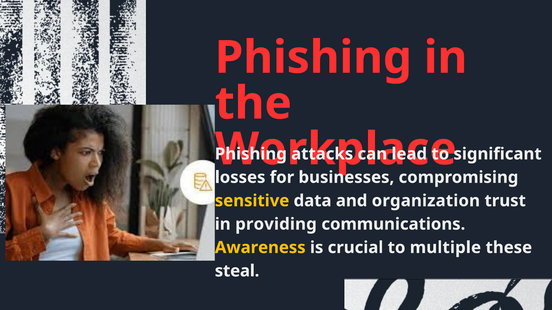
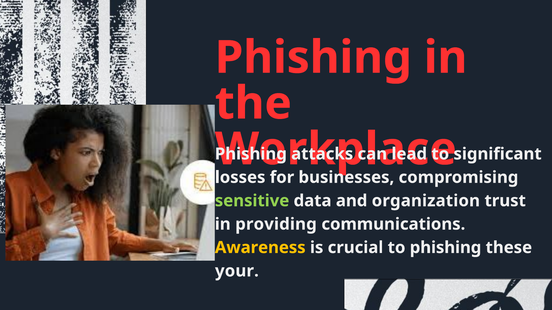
sensitive colour: yellow -> light green (252, 201)
to multiple: multiple -> phishing (446, 248)
steal: steal -> your (237, 271)
